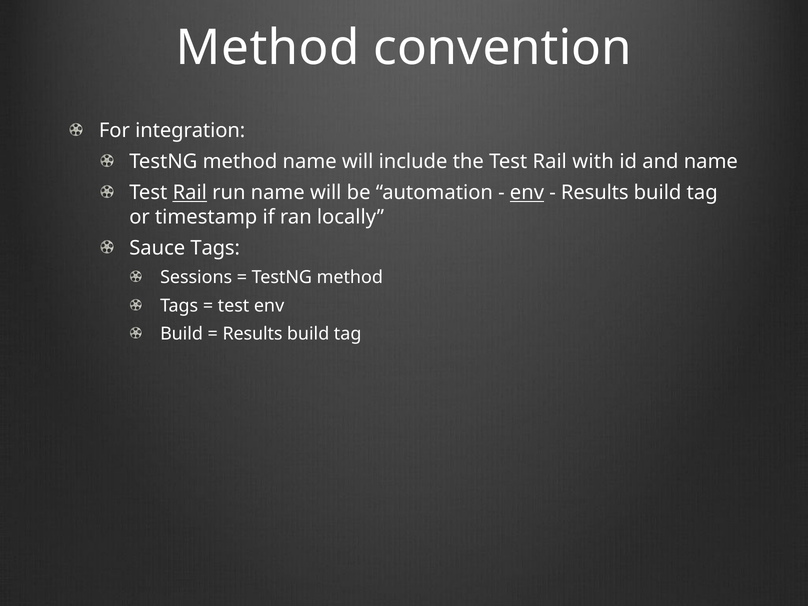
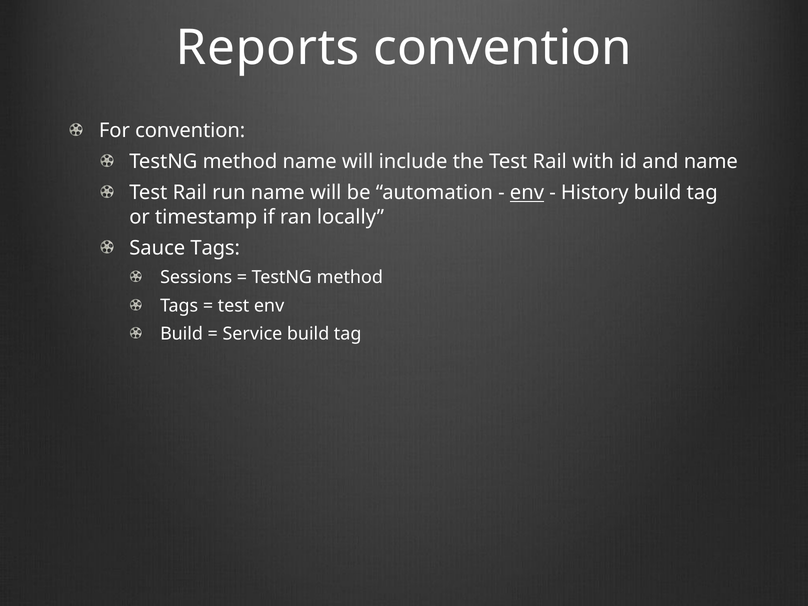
Method: Method -> Reports (268, 48)
For integration: integration -> convention (190, 131)
Rail underline: present -> none (190, 193)
Results: Results -> History (595, 193)
Results: Results -> Service (252, 334)
